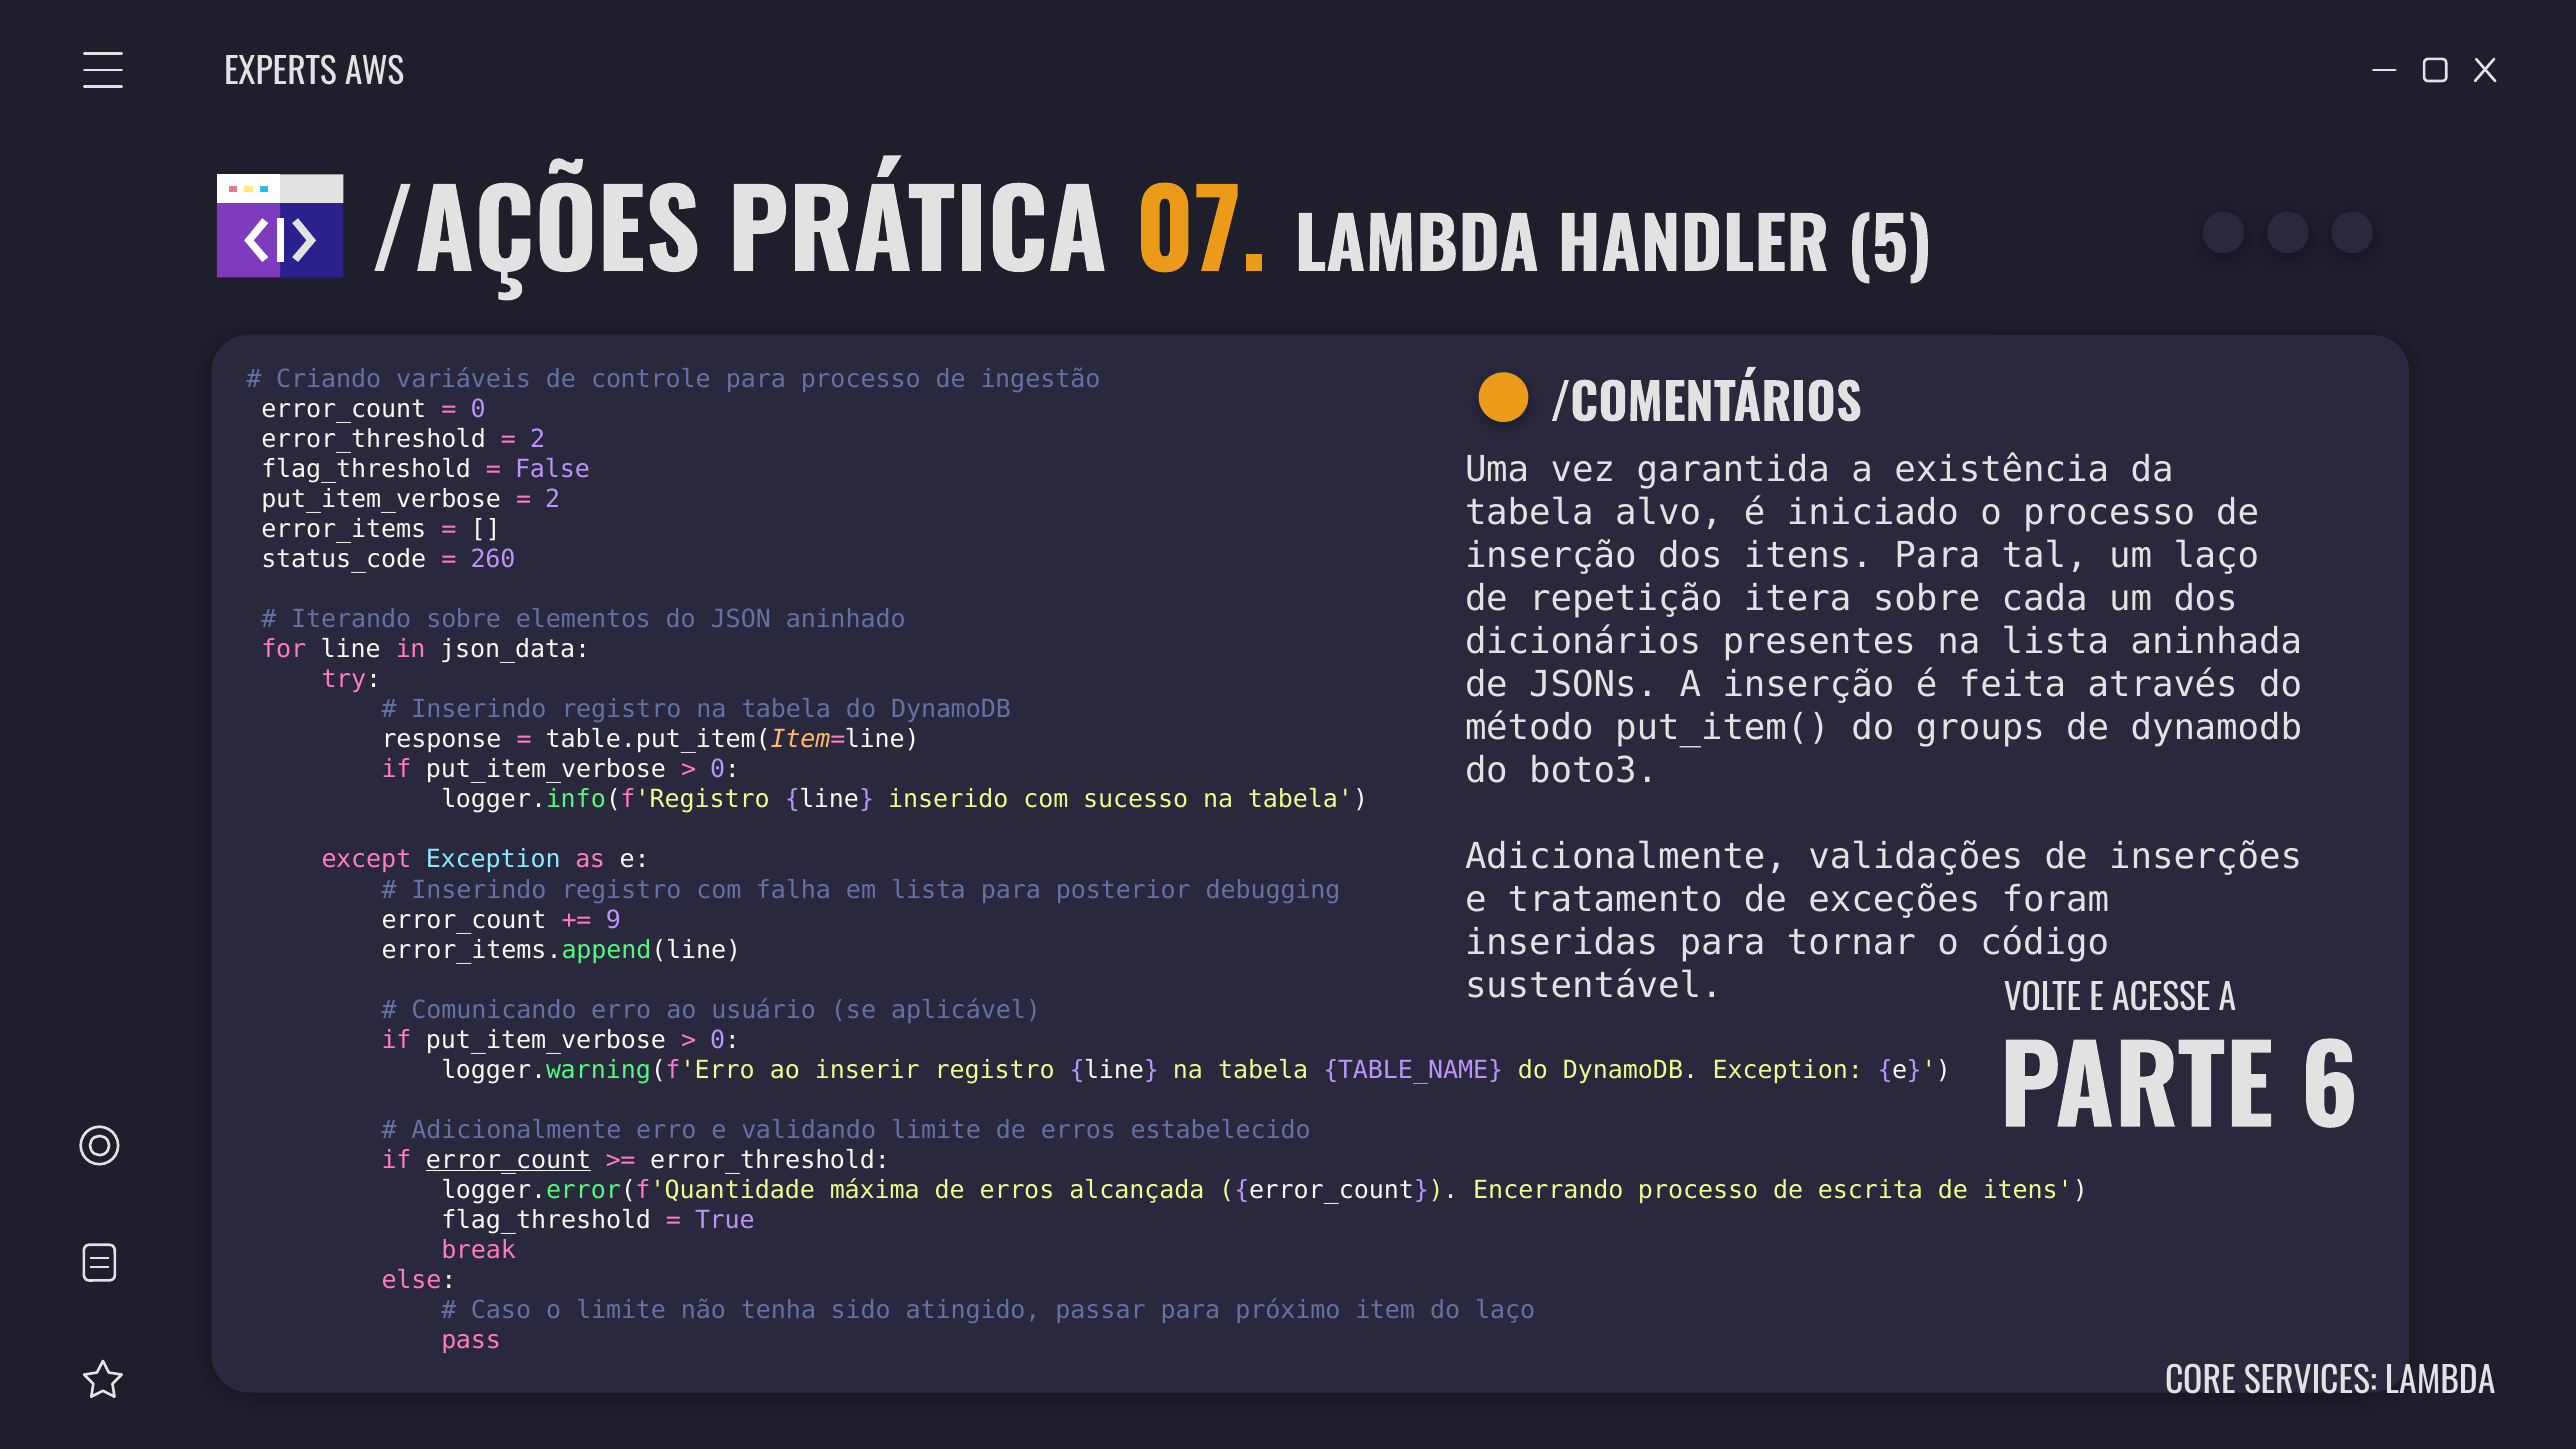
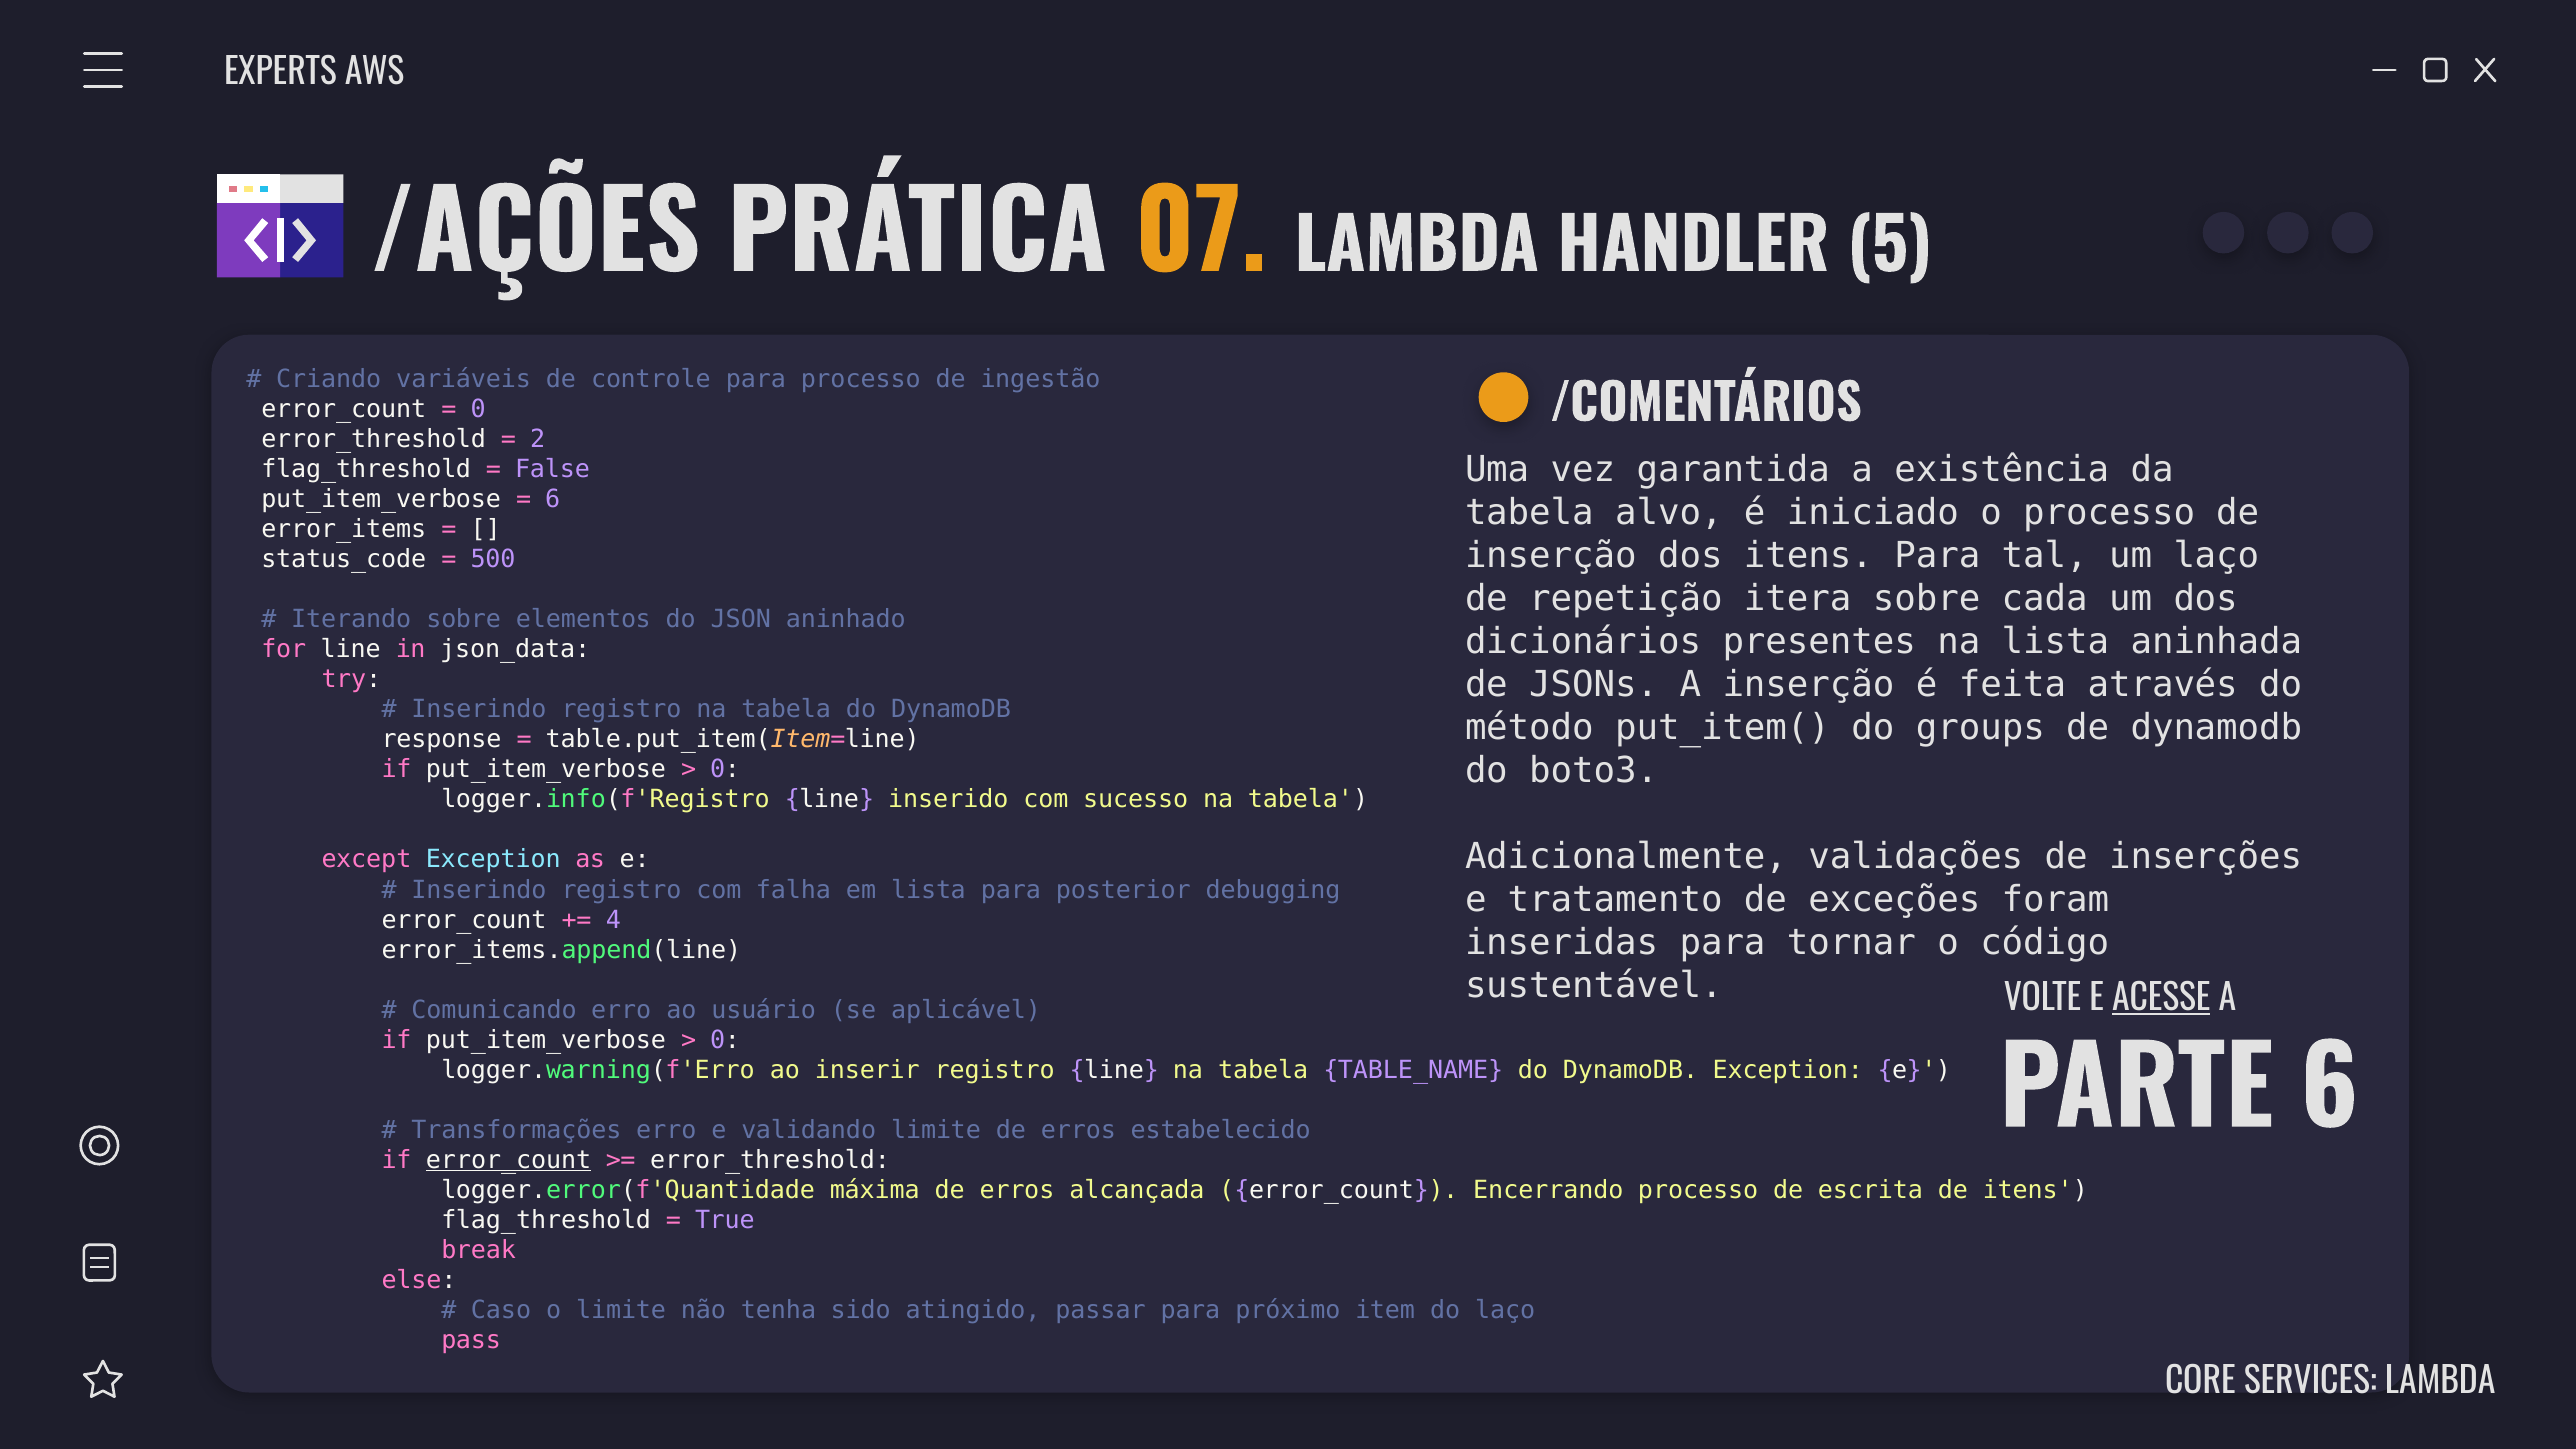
2: 2 -> 6 (553, 500)
260: 260 -> 500 (493, 560)
9: 9 -> 4 (613, 920)
ACESSE underline: none -> present (2161, 998)
Adicionalmente: Adicionalmente -> Transformações (516, 1130)
